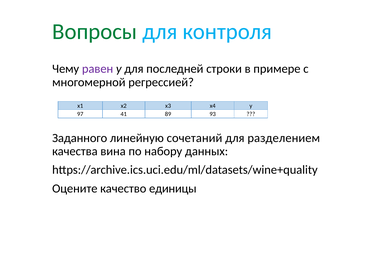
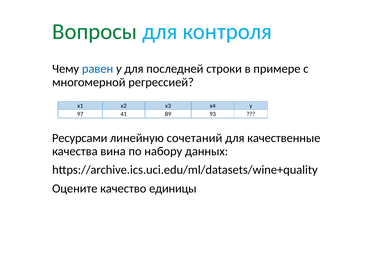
равен colour: purple -> blue (98, 69)
Заданного: Заданного -> Ресурсами (80, 138)
разделением: разделением -> качественные (284, 138)
